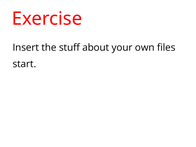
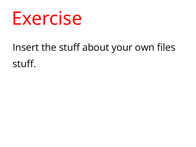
start: start -> stuff (24, 64)
